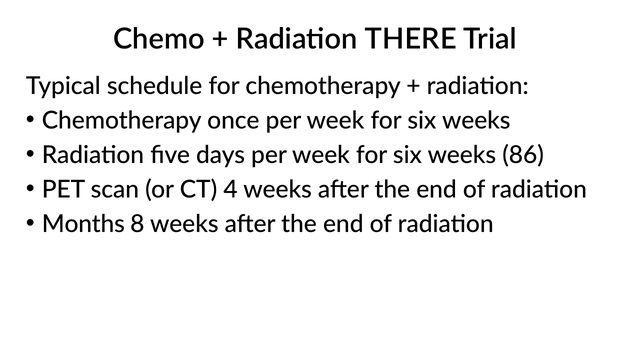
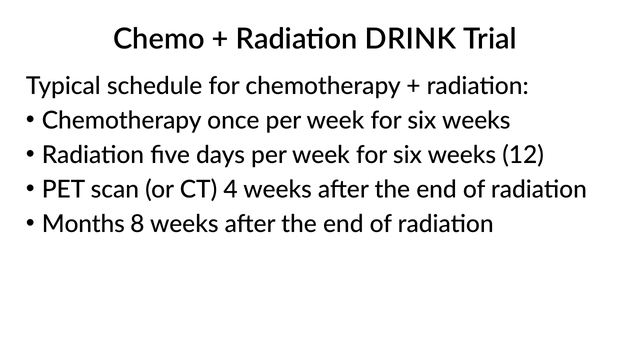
THERE: THERE -> DRINK (411, 39)
86: 86 -> 12 (523, 155)
